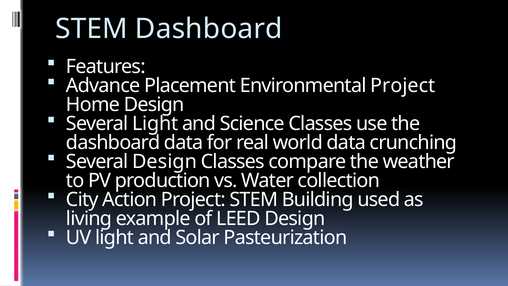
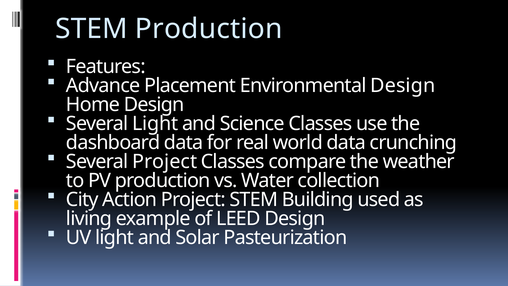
STEM Dashboard: Dashboard -> Production (209, 29)
Environmental Project: Project -> Design (403, 85)
Several Design: Design -> Project (165, 161)
